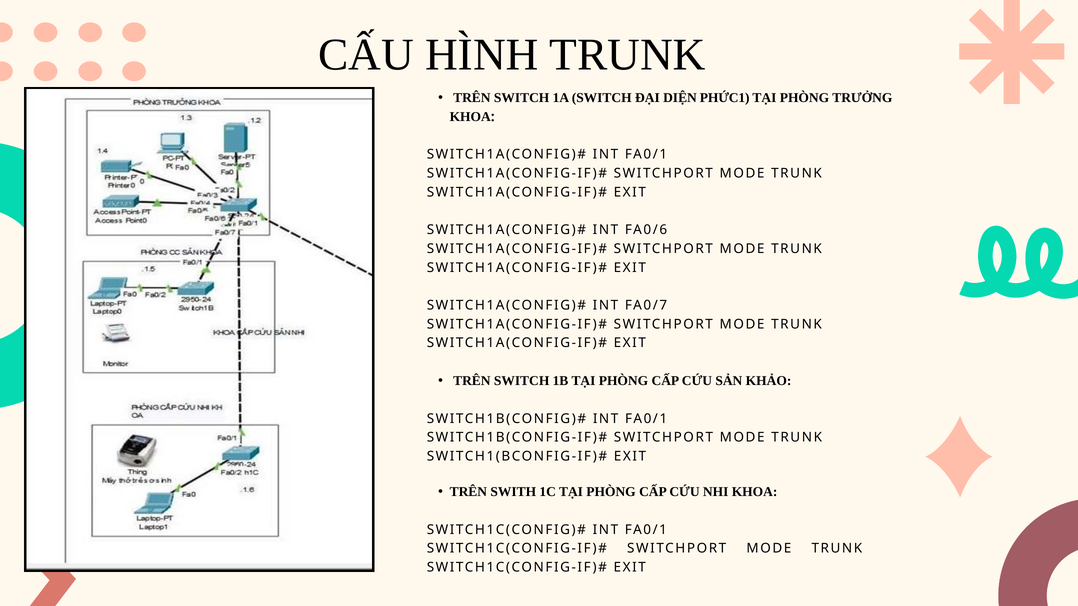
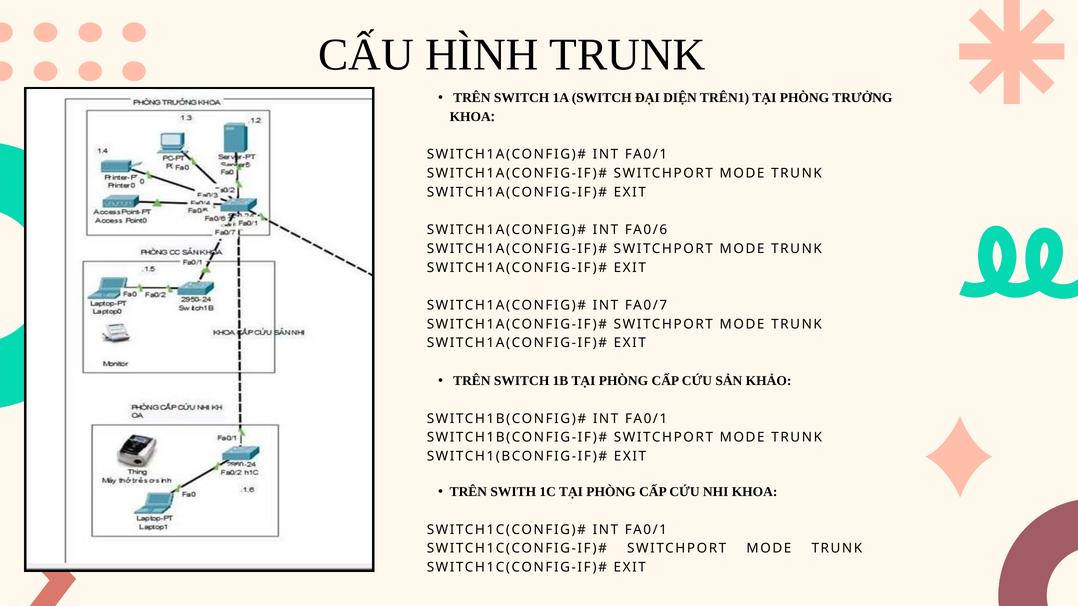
PHỨC1: PHỨC1 -> TRÊN1 (725, 98)
